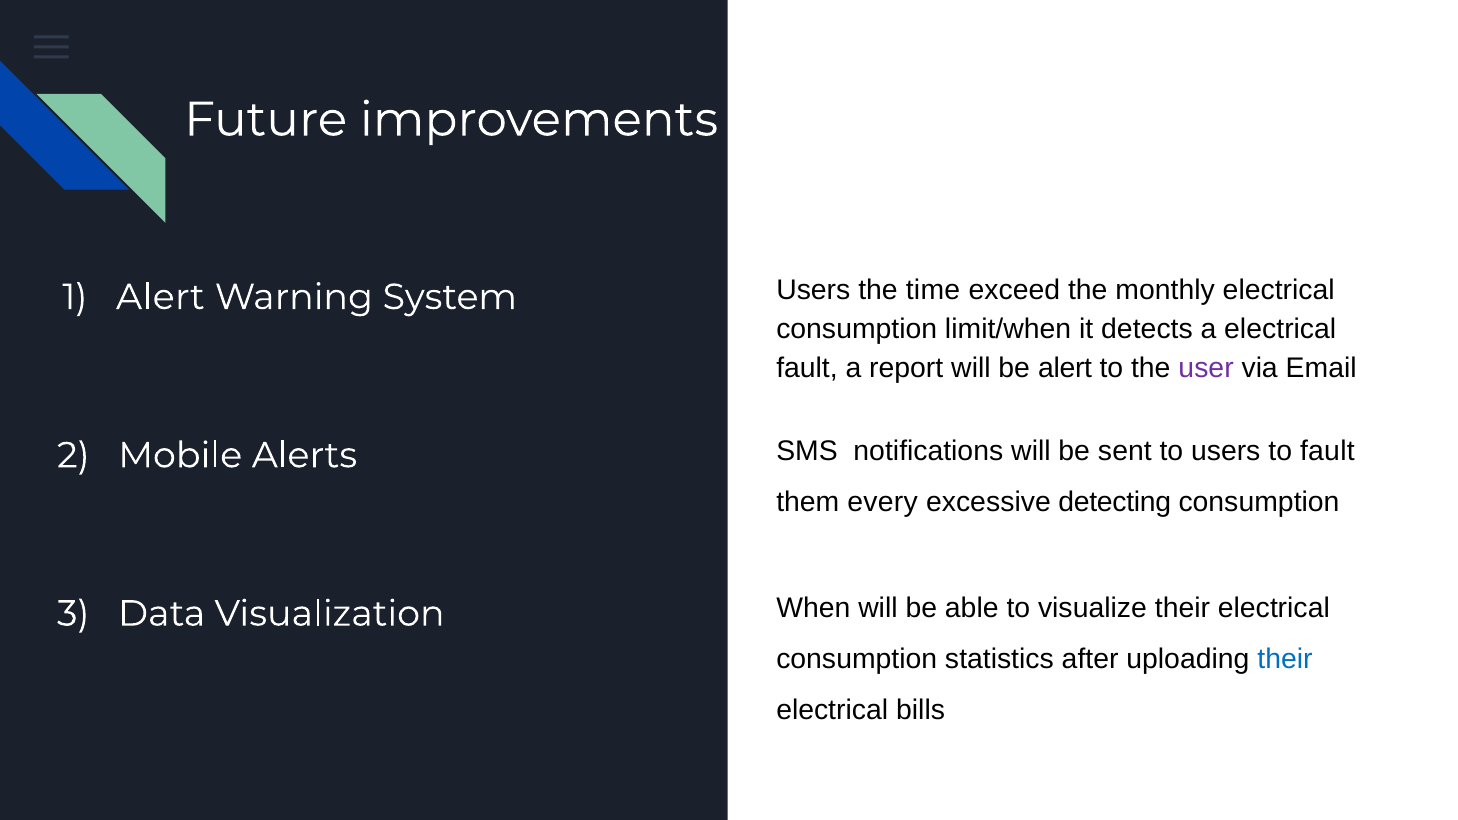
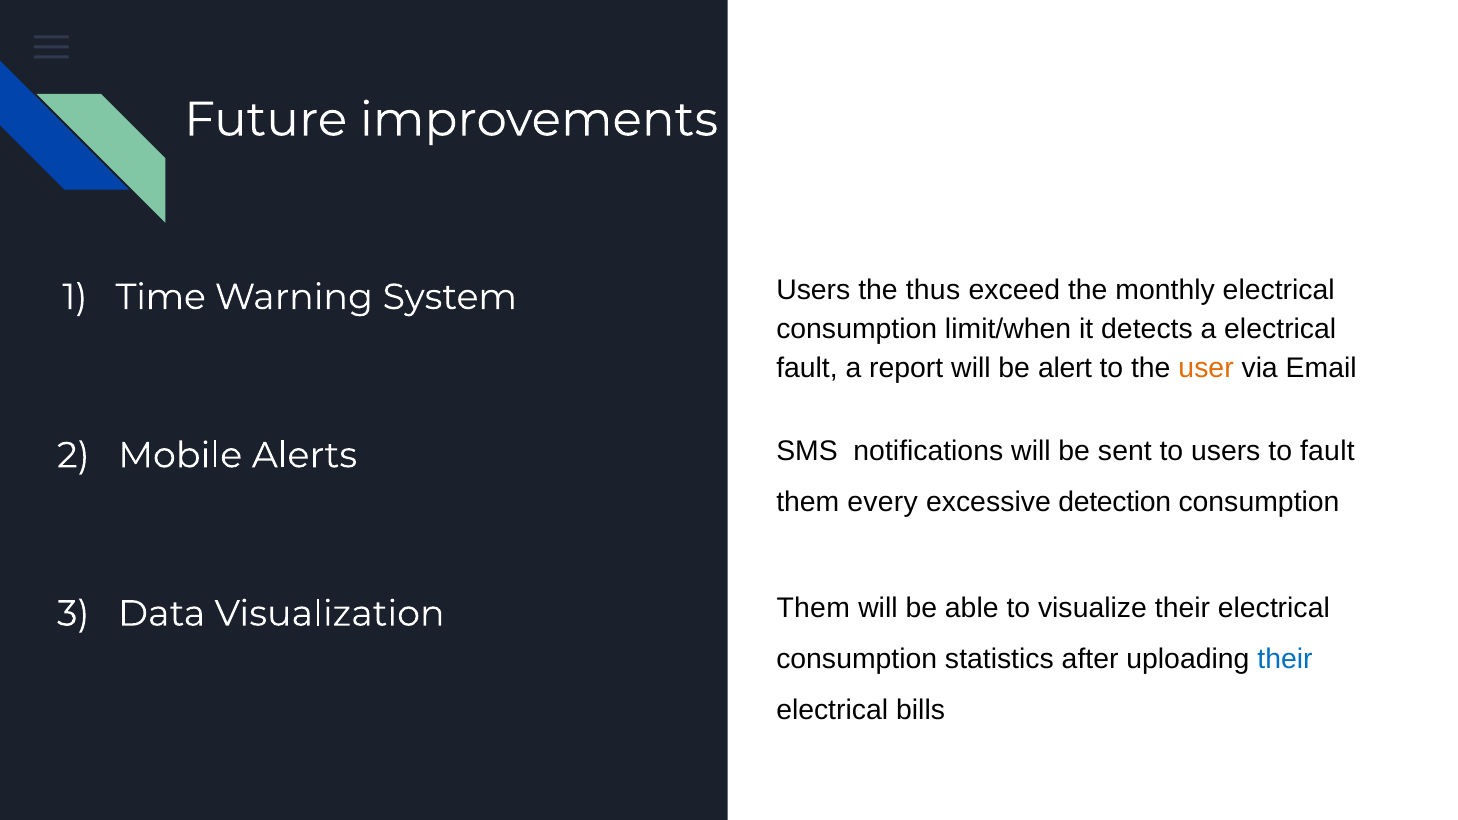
1 Alert: Alert -> Time (161, 297)
time: time -> thus (933, 290)
user colour: purple -> orange (1206, 368)
detecting: detecting -> detection (1115, 502)
Visualization When: When -> Them (813, 608)
